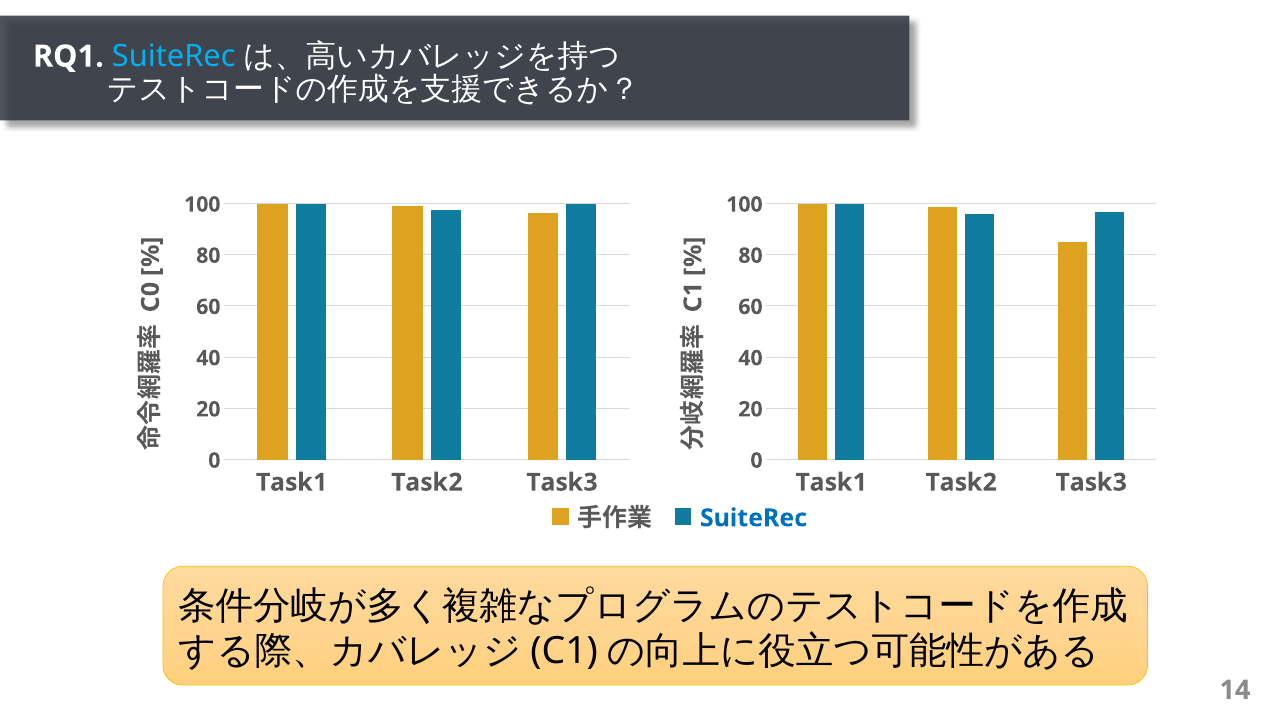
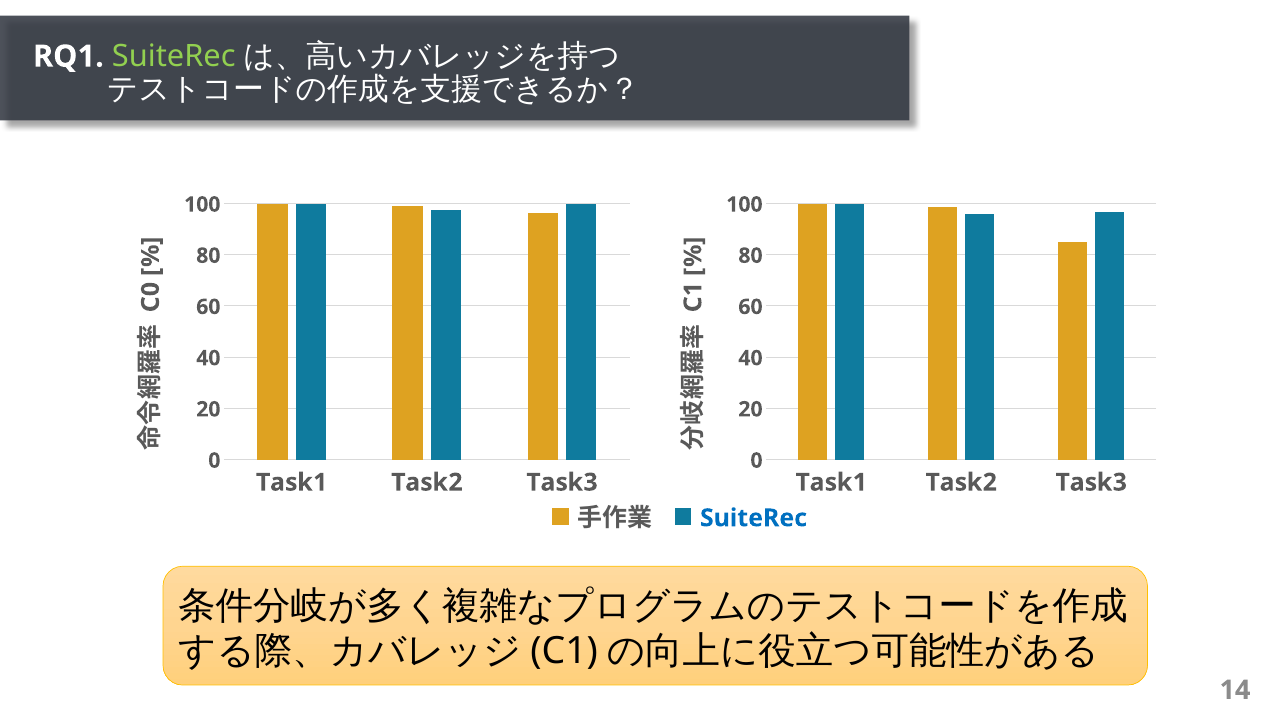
SuiteRec colour: light blue -> light green (174, 56)
